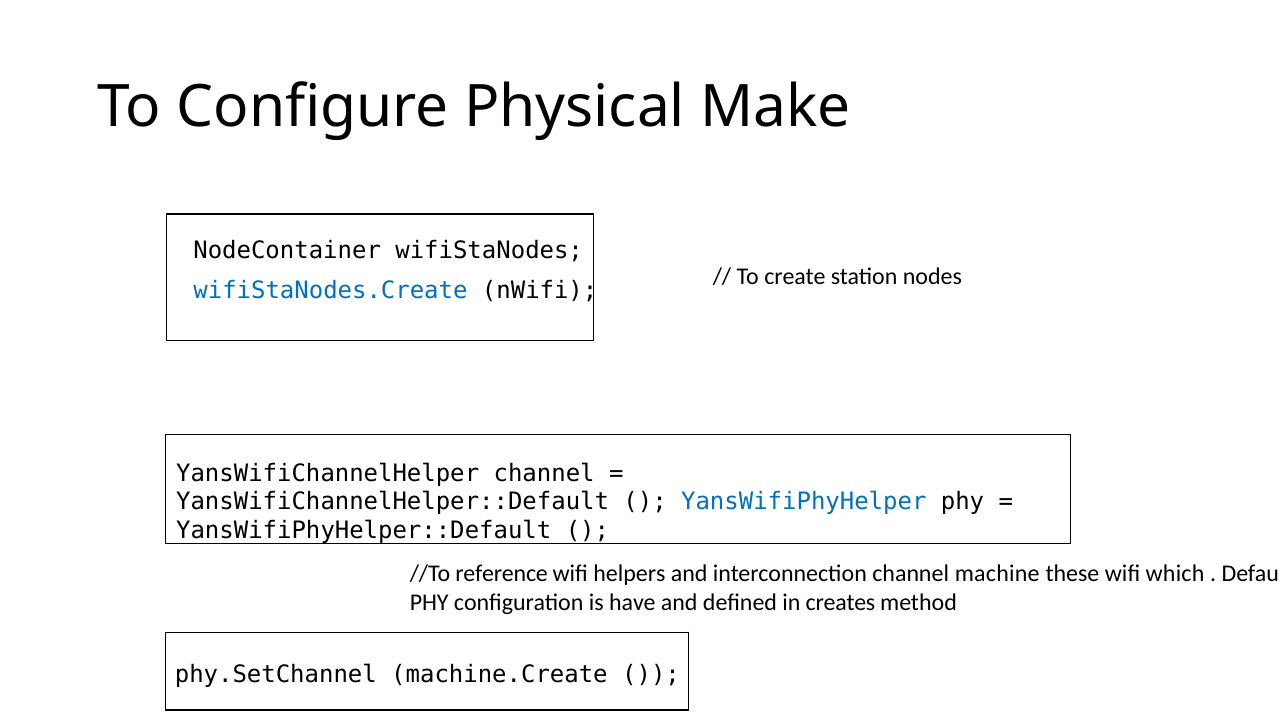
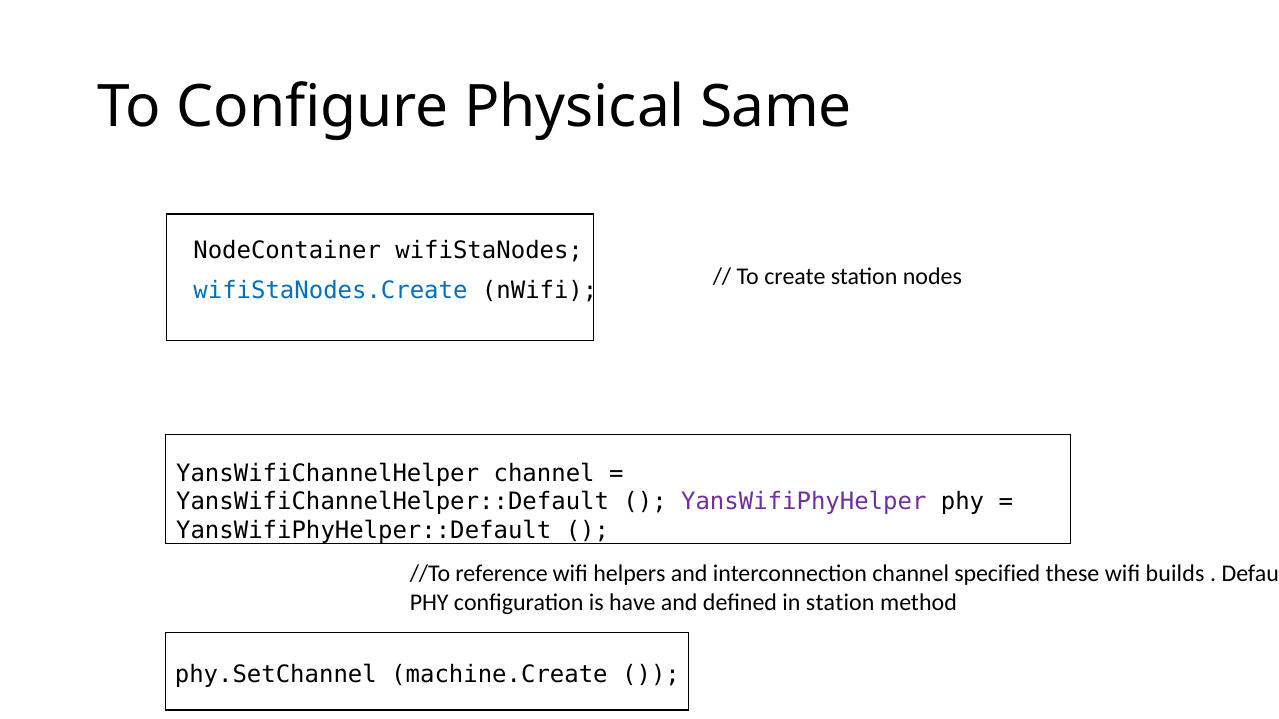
Make: Make -> Same (776, 107)
YansWifiPhyHelper colour: blue -> purple (804, 502)
machine: machine -> specified (997, 574)
which: which -> builds (1175, 574)
in creates: creates -> station (840, 603)
